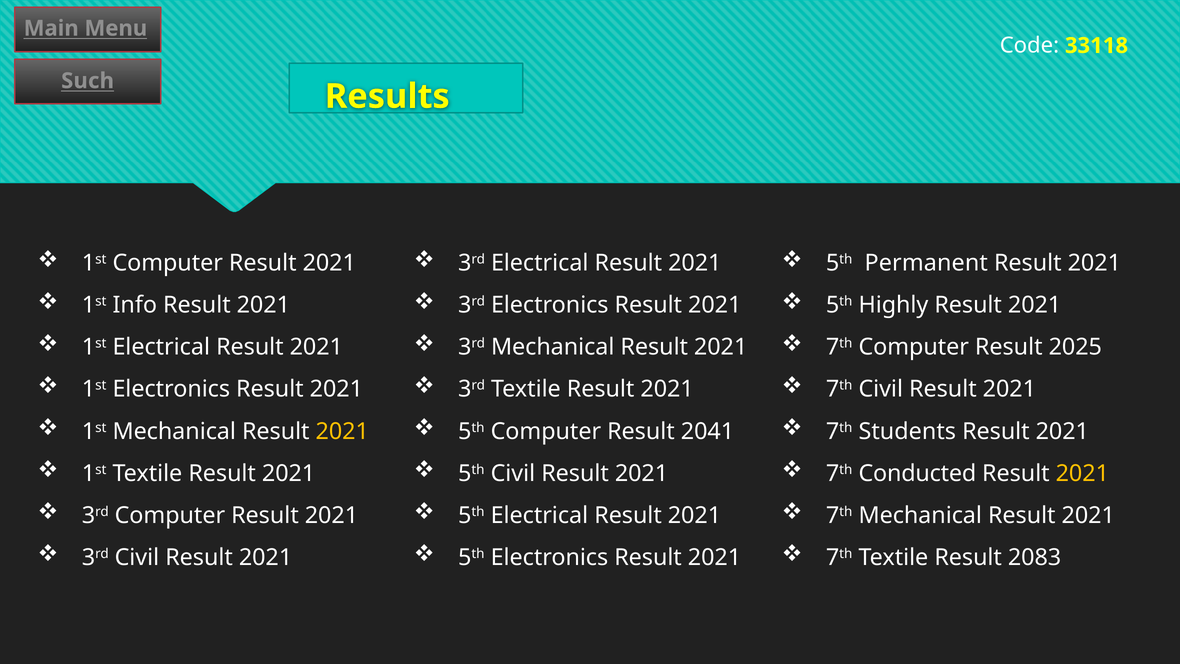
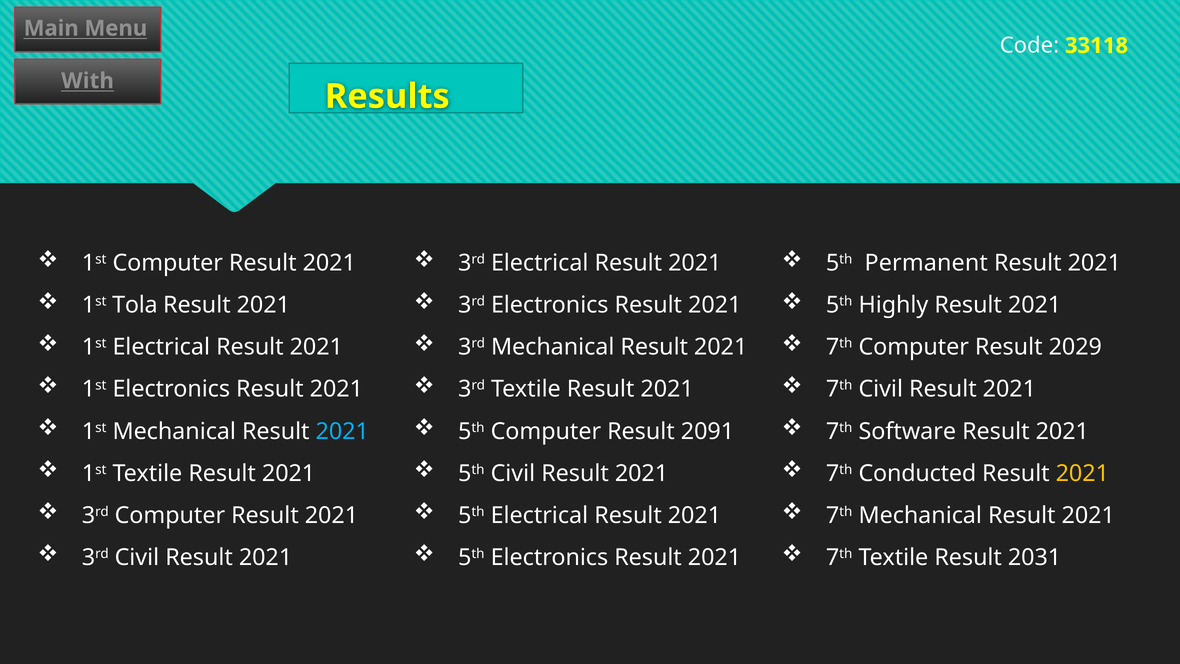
Such: Such -> With (88, 81)
Info: Info -> Tola (135, 305)
2025: 2025 -> 2029 (1075, 347)
2021 colour: yellow -> light blue (342, 431)
2041: 2041 -> 2091 (707, 431)
Students: Students -> Software (907, 431)
2083: 2083 -> 2031 (1035, 557)
